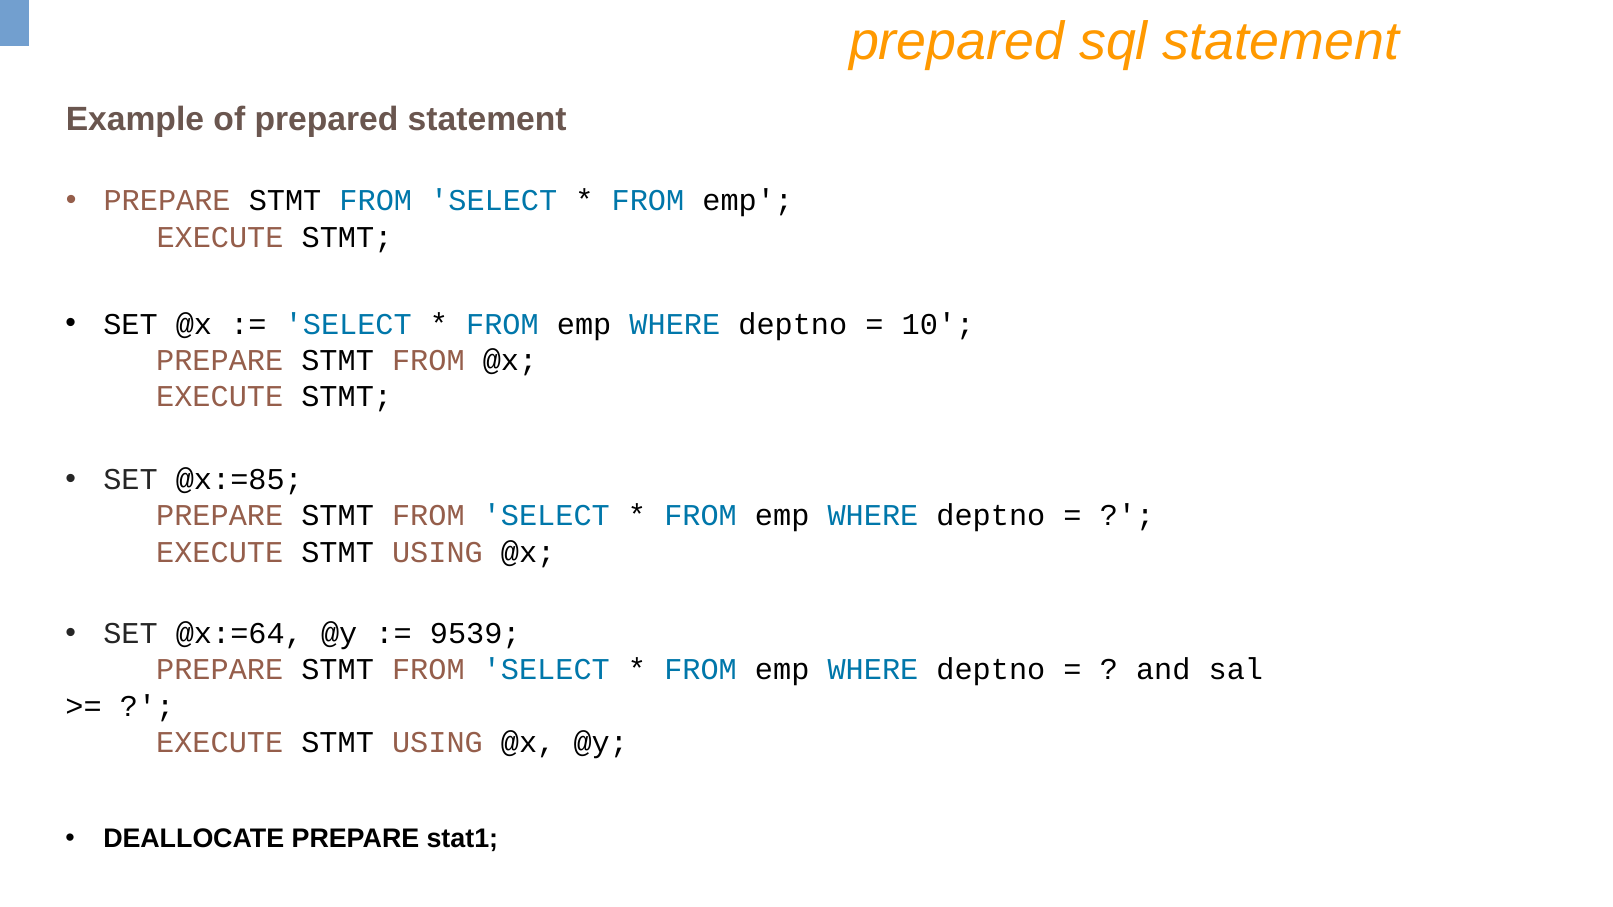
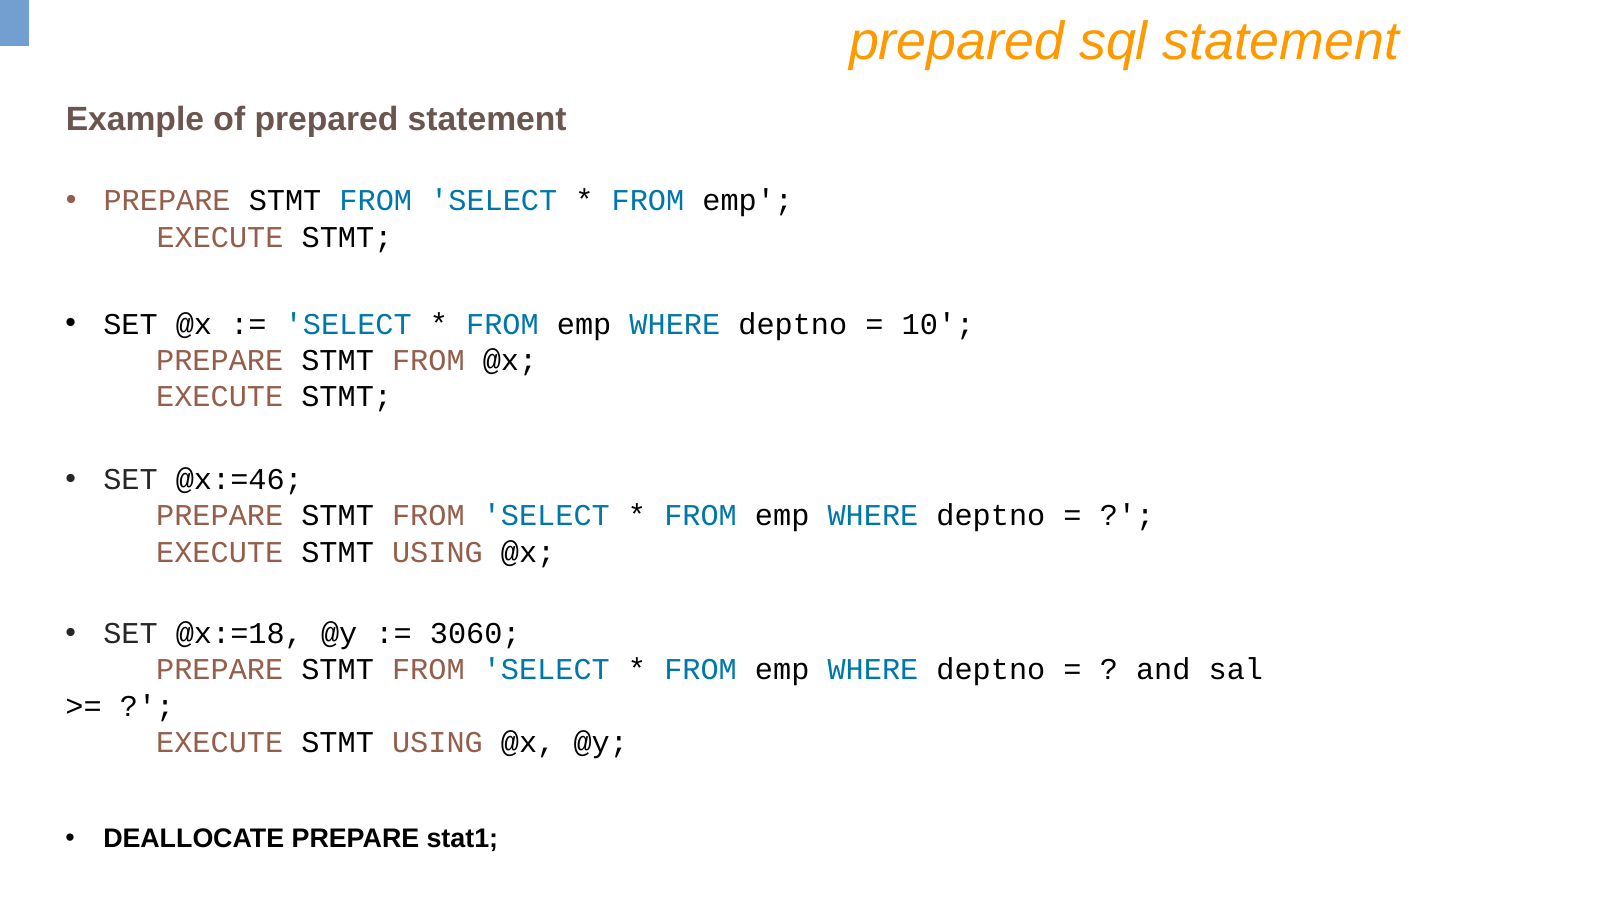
@x:=85: @x:=85 -> @x:=46 (239, 480)
@x:=64: @x:=64 -> @x:=18 (239, 634)
9539: 9539 -> 3060 (475, 634)
